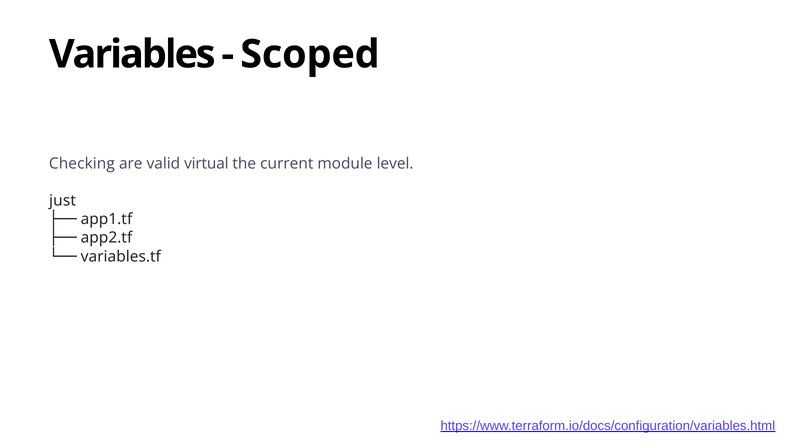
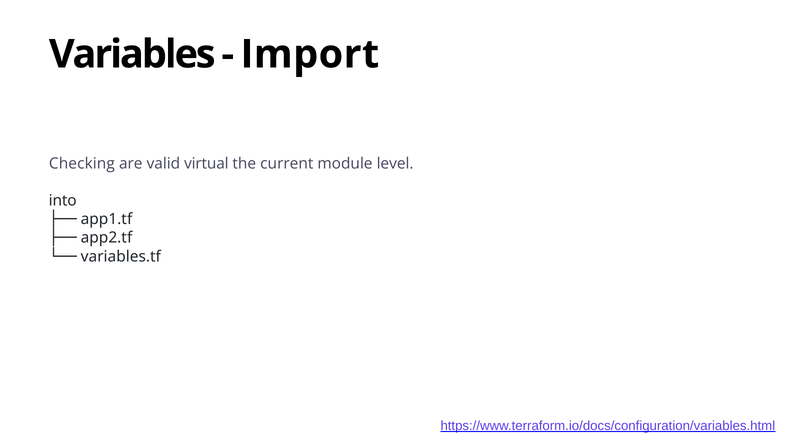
Scoped: Scoped -> Import (310, 54)
just: just -> into (63, 201)
